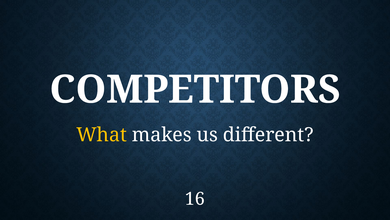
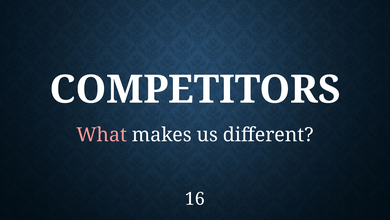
What colour: yellow -> pink (102, 134)
